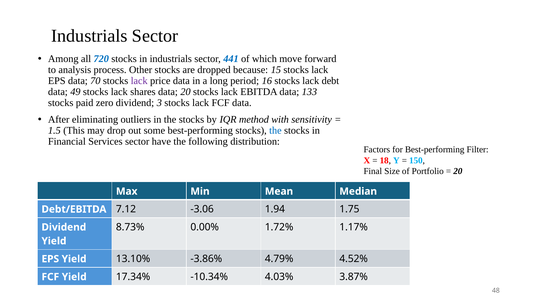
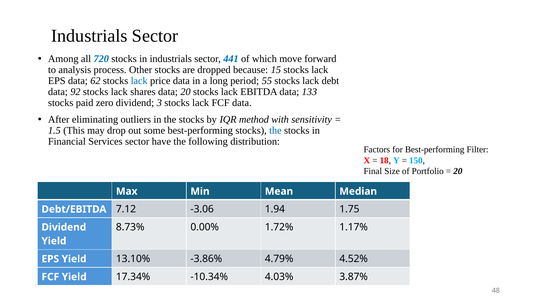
70: 70 -> 62 (95, 81)
lack colour: purple -> blue (139, 81)
16: 16 -> 55 (267, 81)
49: 49 -> 92 (75, 92)
